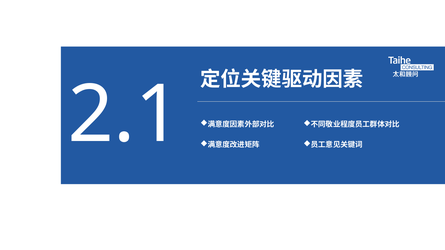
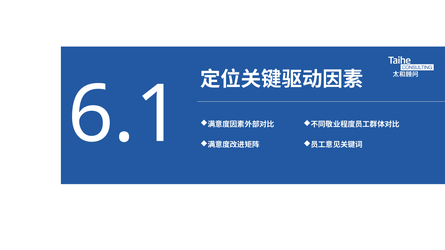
2.1: 2.1 -> 6.1 (124, 115)
